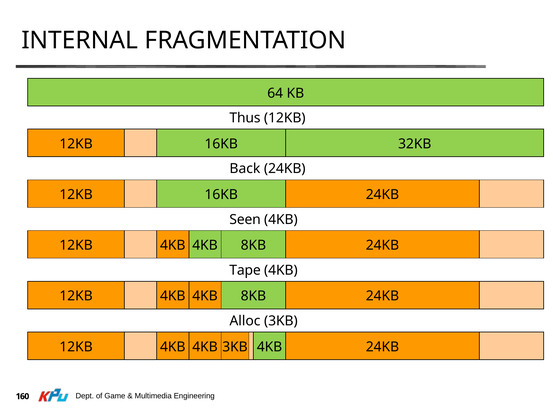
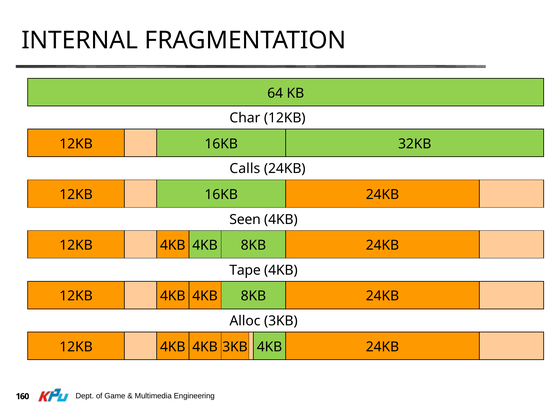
Thus: Thus -> Char (245, 118)
Back: Back -> Calls (245, 169)
